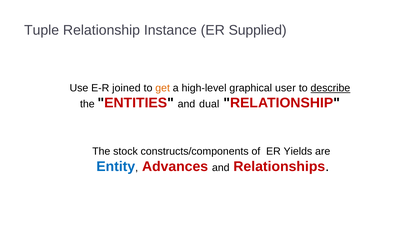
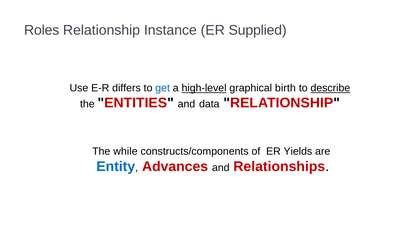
Tuple: Tuple -> Roles (42, 30)
joined: joined -> differs (126, 88)
get colour: orange -> blue (163, 88)
high-level underline: none -> present (204, 88)
user: user -> birth (285, 88)
dual: dual -> data (209, 104)
stock: stock -> while (125, 152)
